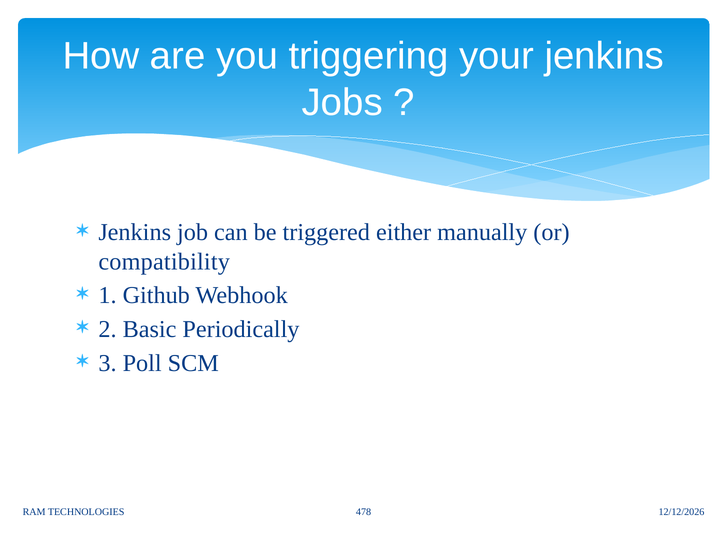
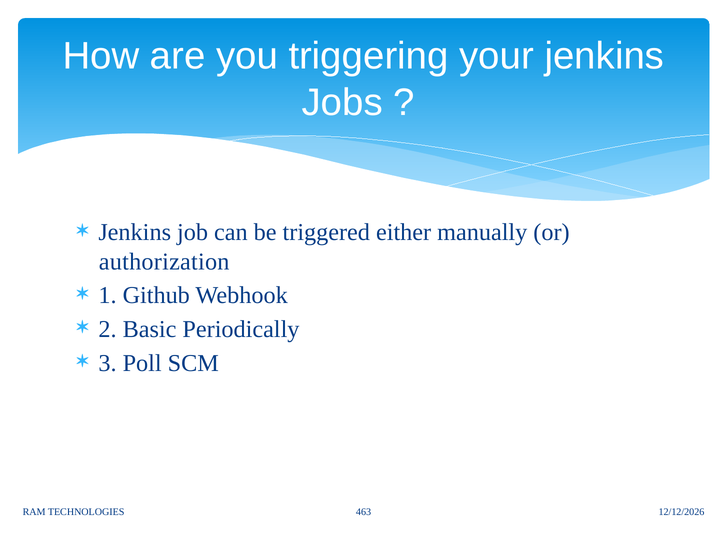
compatibility: compatibility -> authorization (164, 262)
478: 478 -> 463 (364, 512)
